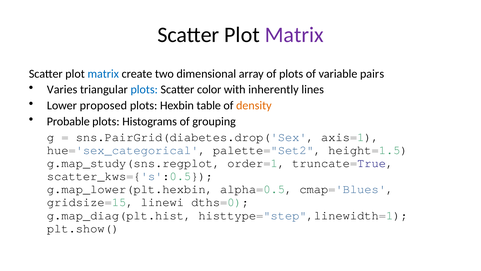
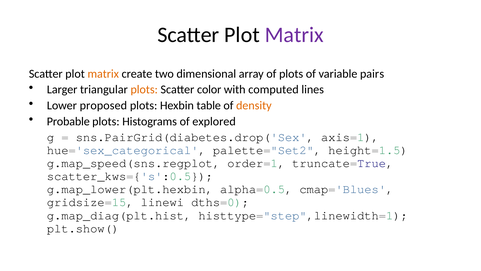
matrix colour: blue -> orange (103, 74)
Varies: Varies -> Larger (62, 89)
plots colour: blue -> orange (144, 89)
inherently: inherently -> computed (273, 89)
grouping: grouping -> explored (214, 121)
g.map_study(sns.regplot: g.map_study(sns.regplot -> g.map_speed(sns.regplot (133, 163)
